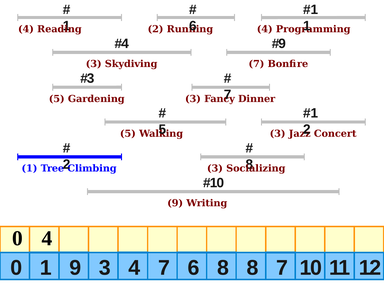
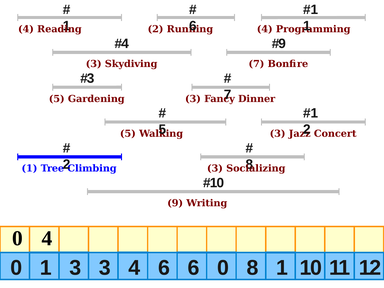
1 9: 9 -> 3 (75, 268)
4 7: 7 -> 6 (164, 268)
6 8: 8 -> 0 (223, 268)
8 7: 7 -> 1 (282, 268)
